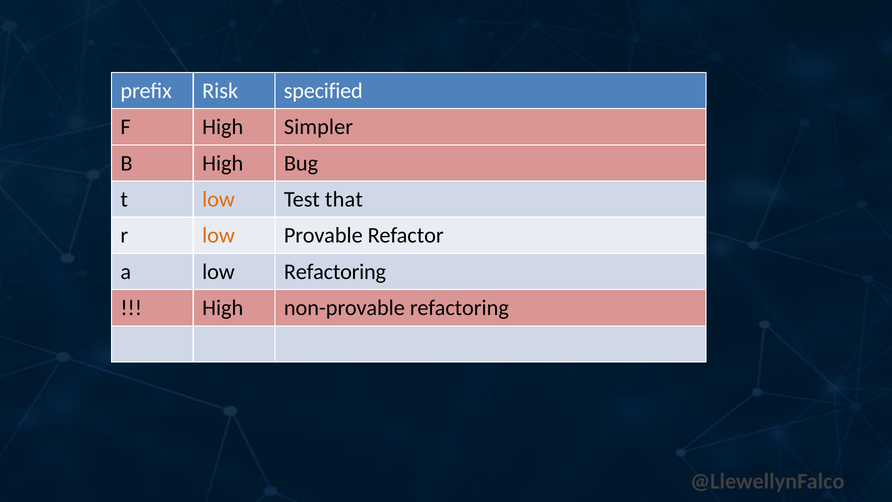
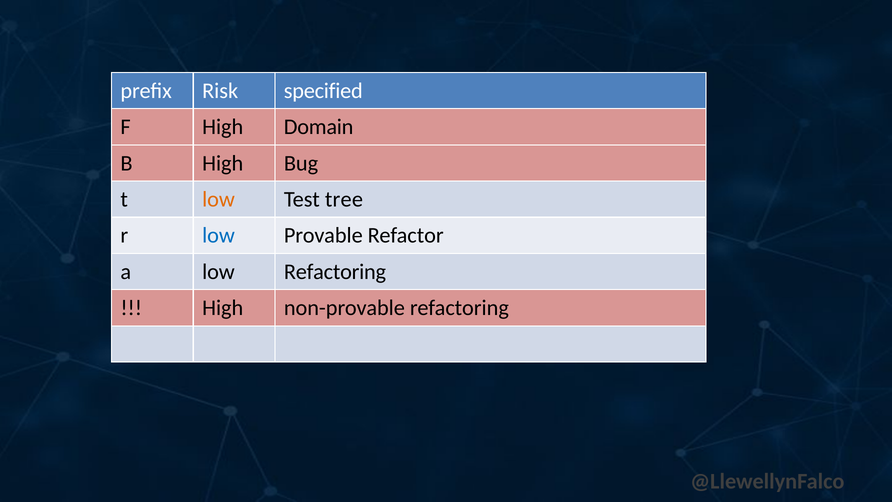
Simpler: Simpler -> Domain (319, 127)
that: that -> tree (344, 199)
low colour: orange -> blue (218, 236)
